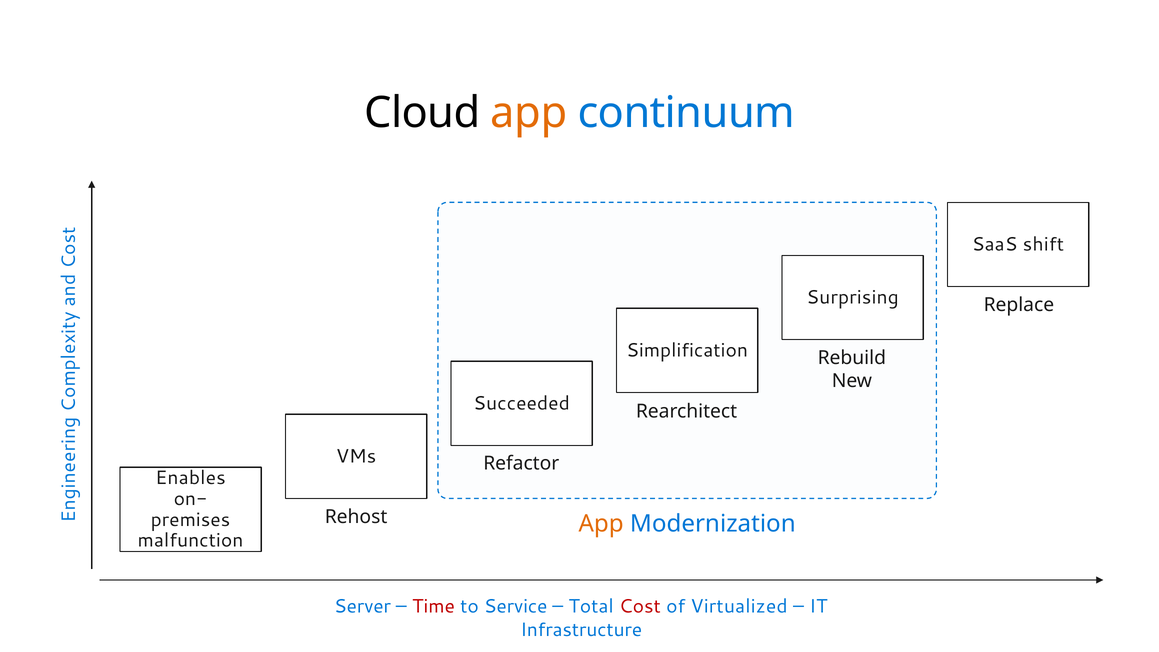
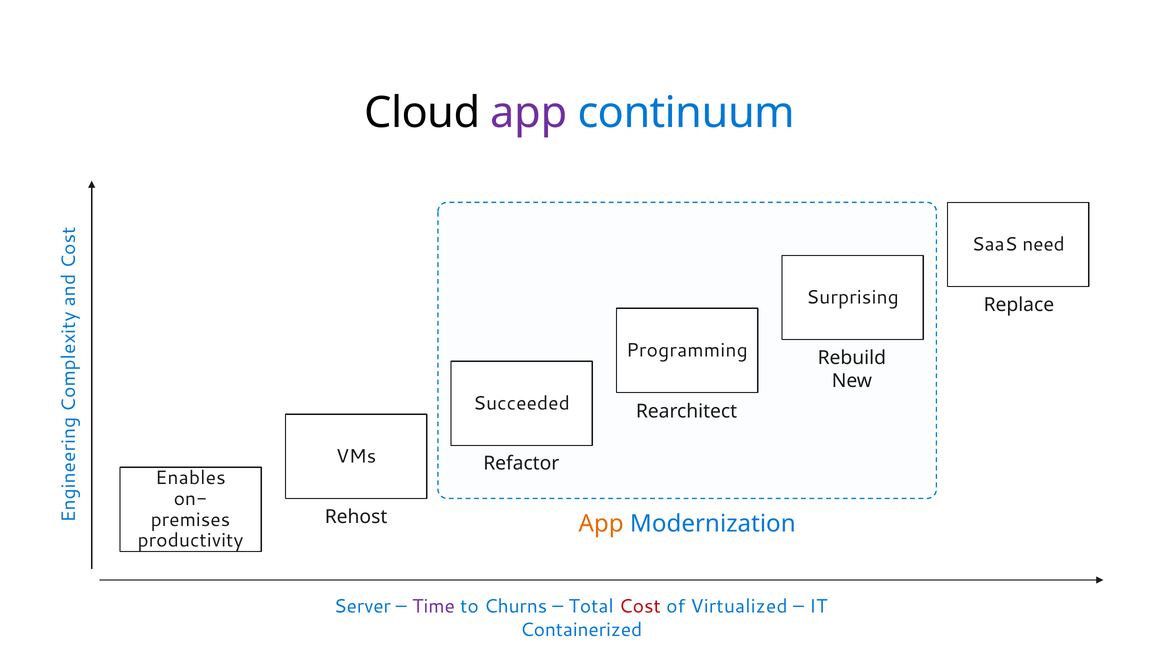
app colour: orange -> purple (529, 113)
shift: shift -> need (1044, 244)
Simplification: Simplification -> Programming (687, 350)
malfunction: malfunction -> productivity (190, 540)
Time colour: red -> purple (434, 606)
Service: Service -> Churns (516, 606)
Infrastructure: Infrastructure -> Containerized (581, 630)
